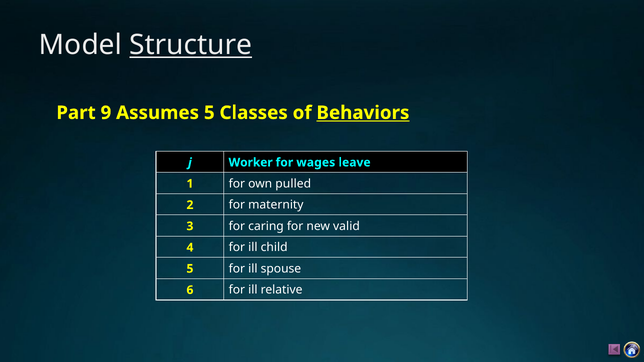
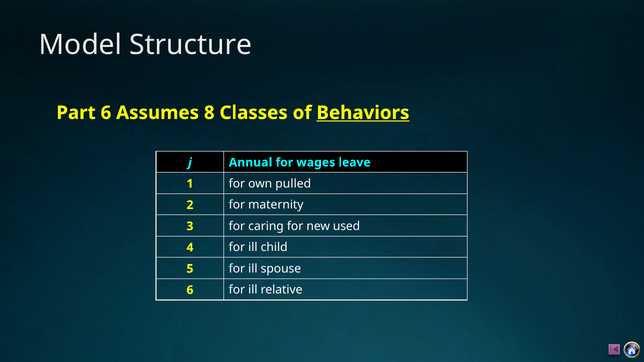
Structure underline: present -> none (191, 45)
Part 9: 9 -> 6 (106, 113)
Assumes 5: 5 -> 8 (209, 113)
Worker: Worker -> Annual (250, 163)
valid: valid -> used (347, 226)
